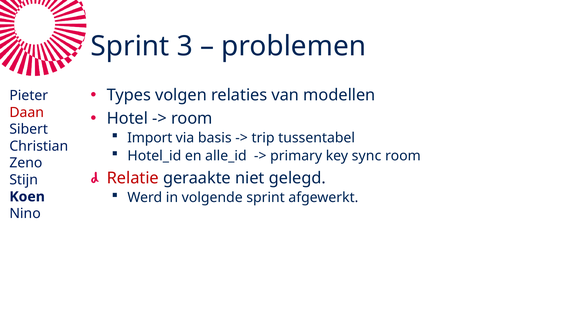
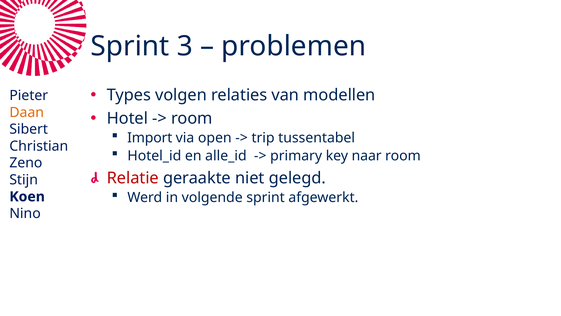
Daan colour: red -> orange (27, 112)
basis: basis -> open (215, 138)
sync: sync -> naar (367, 156)
